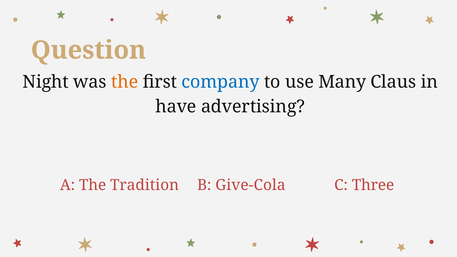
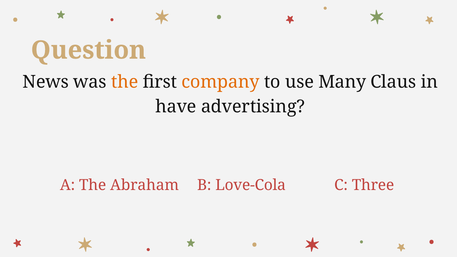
Night: Night -> News (46, 82)
company colour: blue -> orange (221, 82)
Tradition: Tradition -> Abraham (145, 185)
Give-Cola: Give-Cola -> Love-Cola (251, 185)
